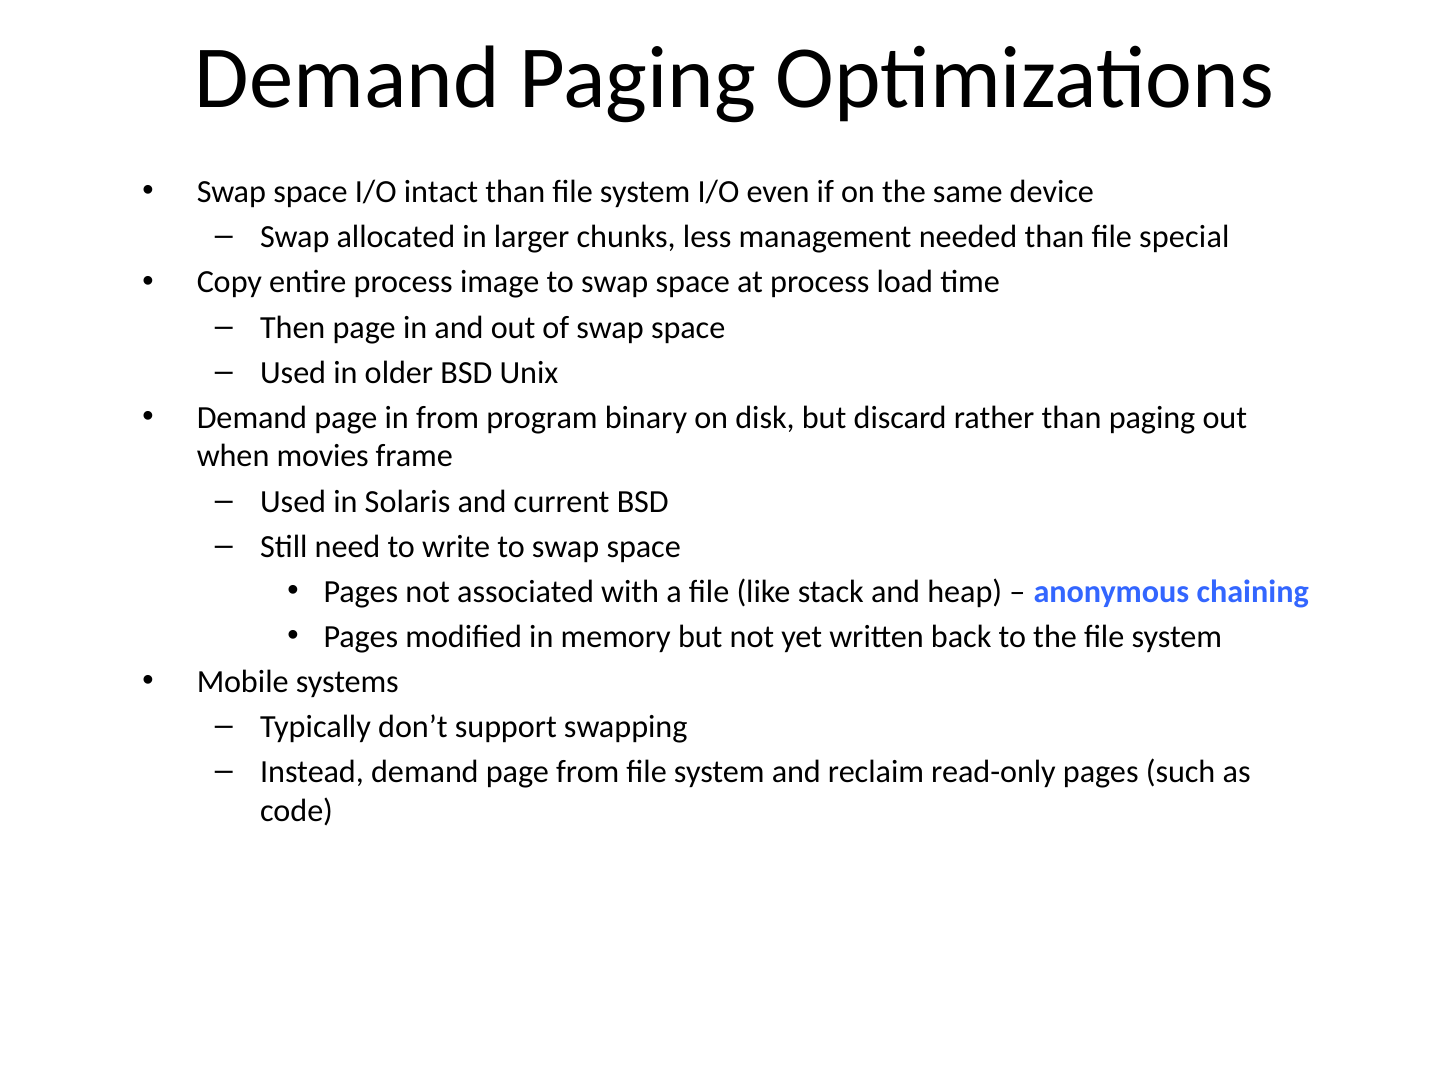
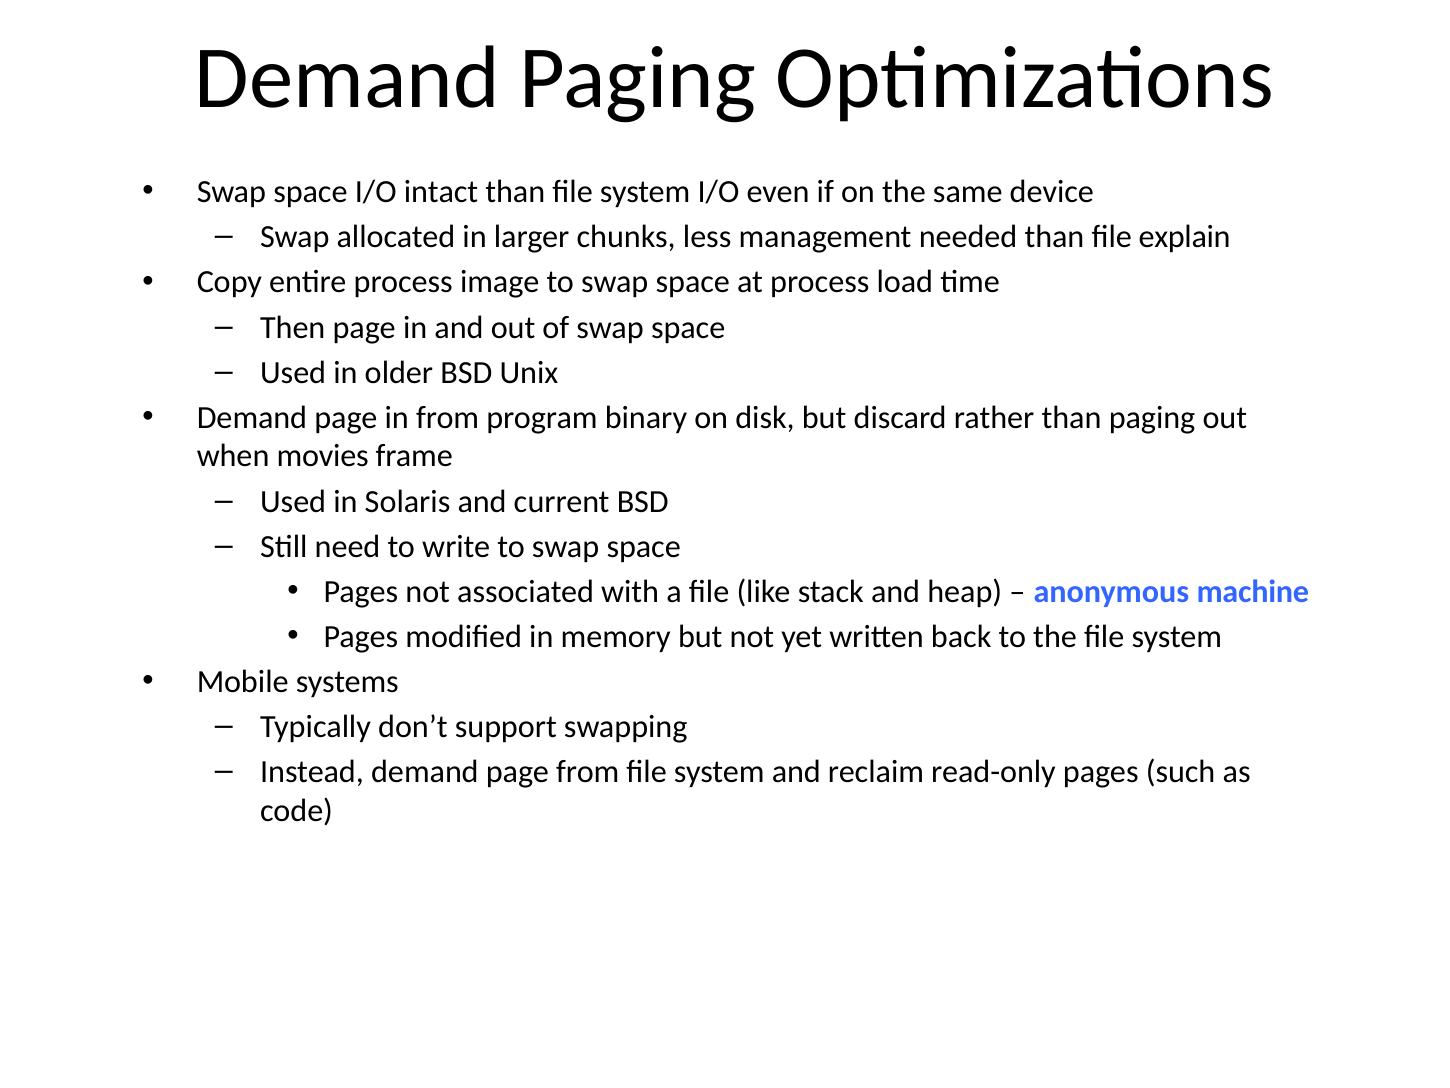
special: special -> explain (1185, 237)
chaining: chaining -> machine (1253, 591)
